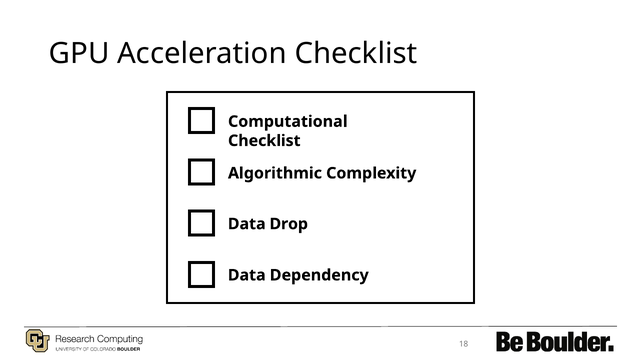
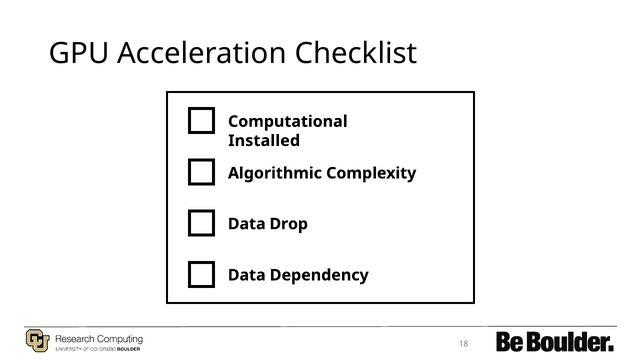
Checklist: Checklist -> Installed (264, 141)
